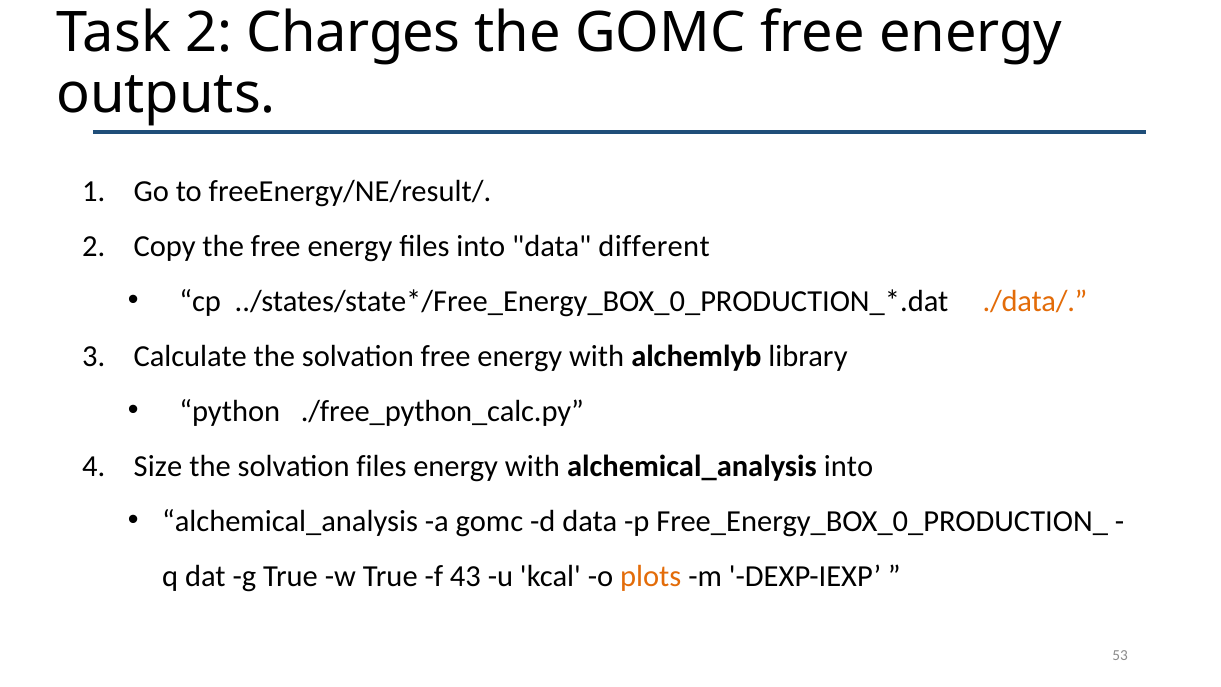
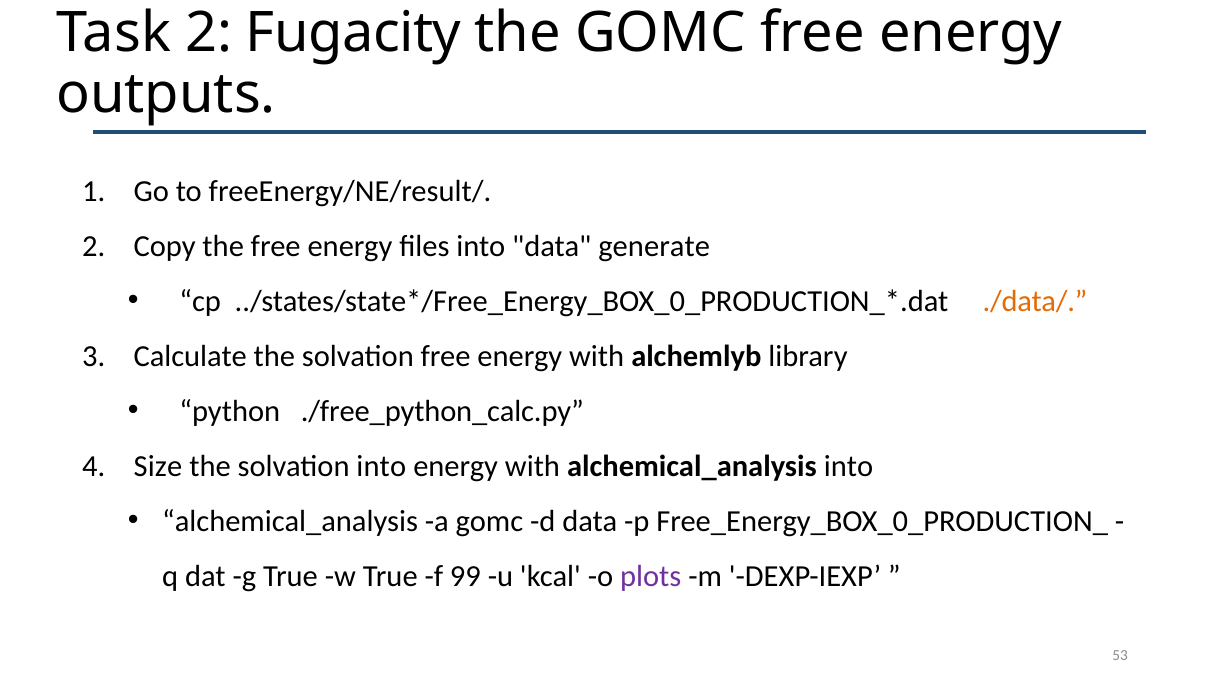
Charges: Charges -> Fugacity (354, 33)
different: different -> generate (654, 246)
solvation files: files -> into (381, 466)
43: 43 -> 99 (465, 576)
plots colour: orange -> purple (651, 576)
